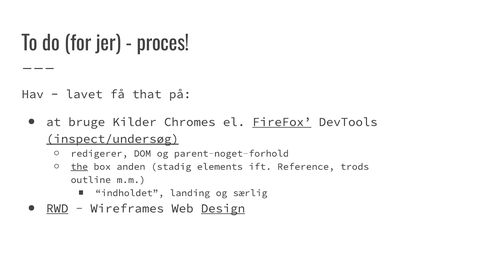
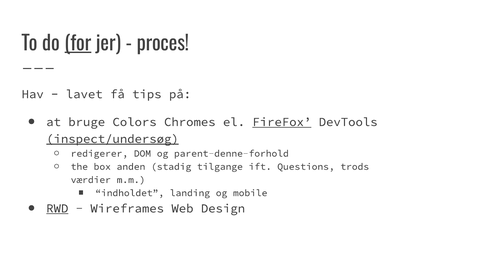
for underline: none -> present (78, 44)
that: that -> tips (147, 94)
Kilder: Kilder -> Colors (135, 122)
parent-noget-forhold: parent-noget-forhold -> parent-denne-forhold (231, 154)
the underline: present -> none (79, 167)
elements: elements -> tilgange (220, 167)
Reference: Reference -> Questions (306, 167)
outline: outline -> værdier (91, 180)
særlig: særlig -> mobile (250, 193)
Design underline: present -> none (223, 209)
